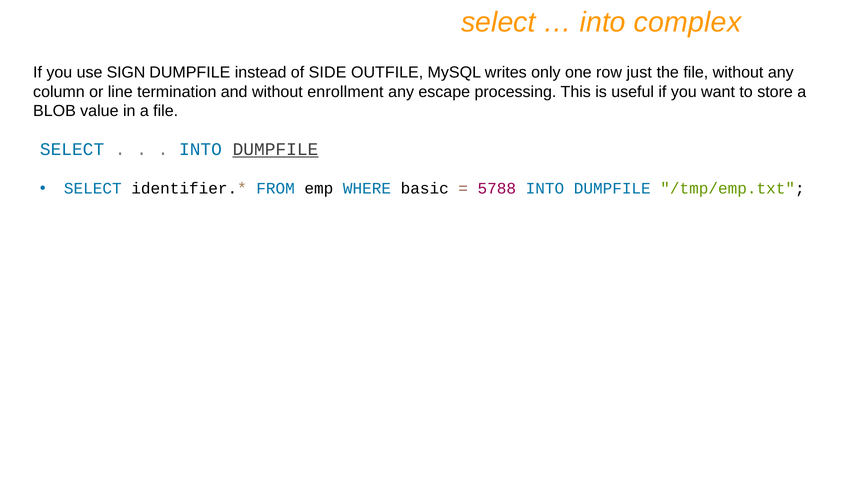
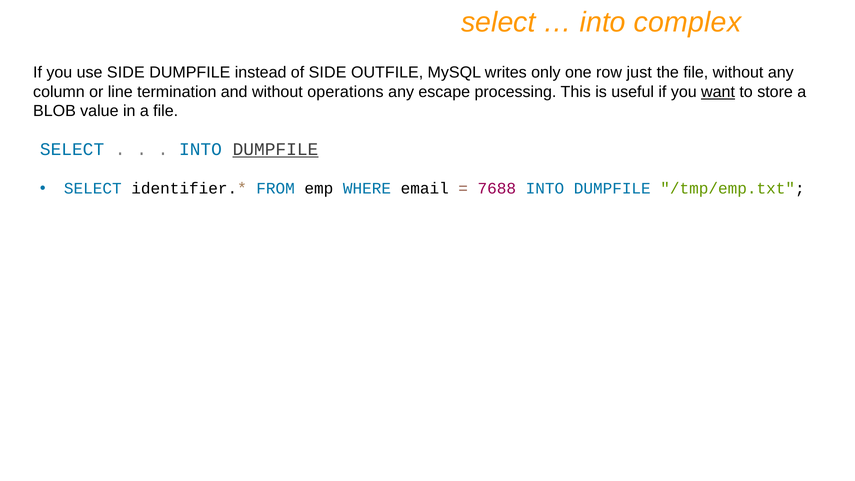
use SIGN: SIGN -> SIDE (126, 73)
enrollment: enrollment -> operations (345, 92)
want underline: none -> present (718, 92)
basic: basic -> email (425, 189)
5788: 5788 -> 7688 (497, 189)
